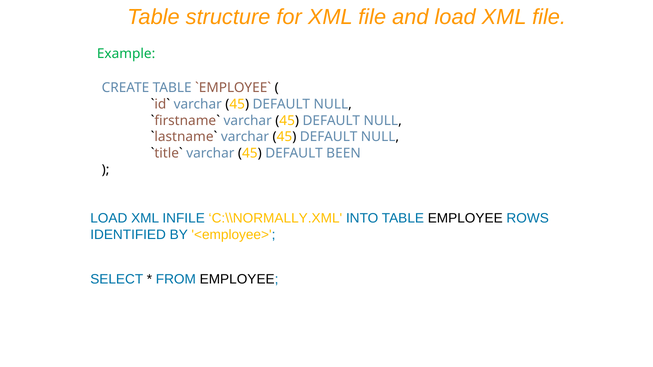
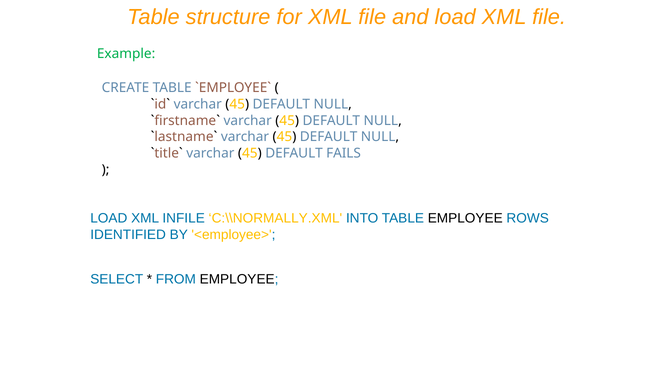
BEEN: BEEN -> FAILS (344, 153)
